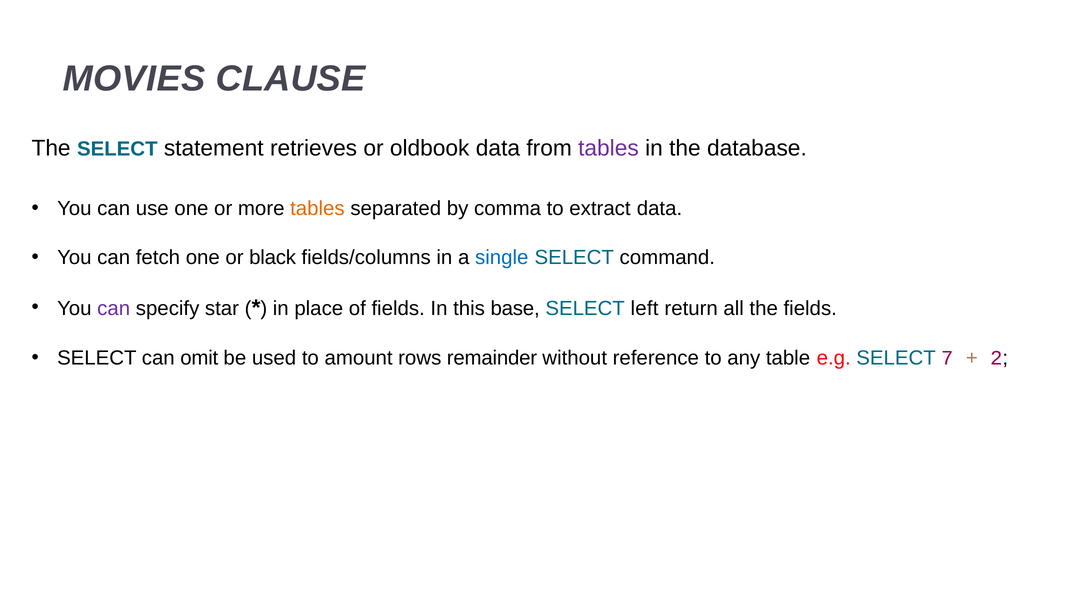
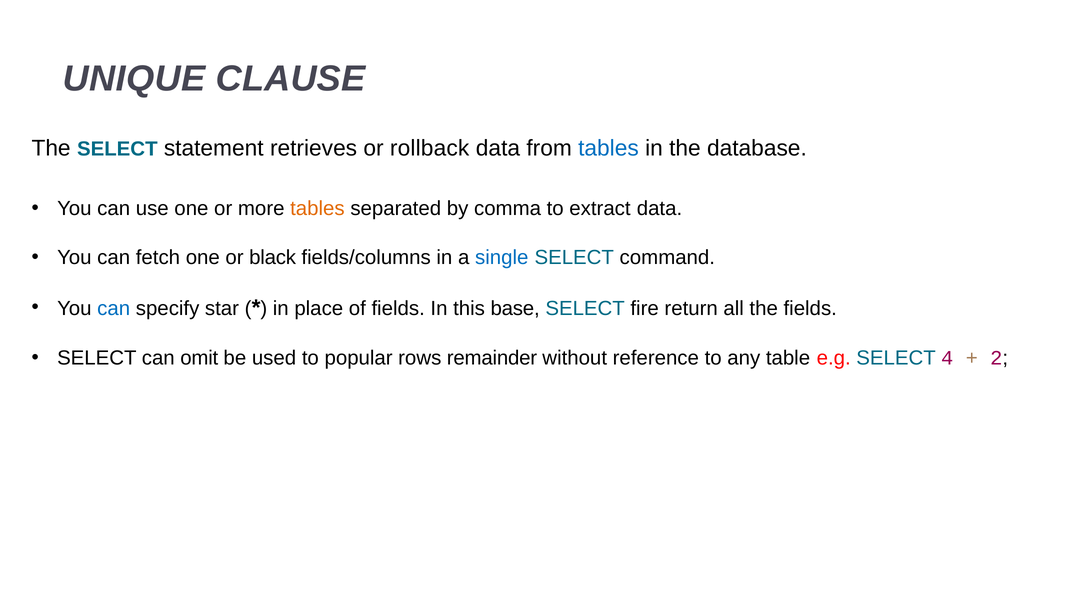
MOVIES: MOVIES -> UNIQUE (134, 79)
oldbook: oldbook -> rollback (430, 148)
tables colour: purple -> blue (608, 148)
can colour: purple -> blue (114, 309)
left: left -> fire (645, 309)
amount: amount -> popular (359, 358)
7: 7 -> 4 (947, 358)
